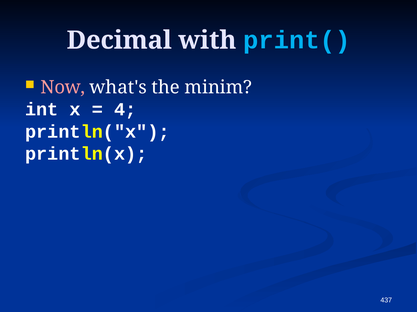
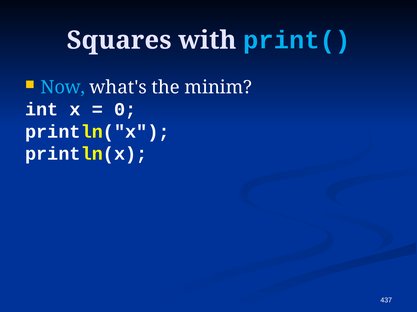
Decimal: Decimal -> Squares (119, 40)
Now colour: pink -> light blue (63, 87)
4: 4 -> 0 (125, 110)
